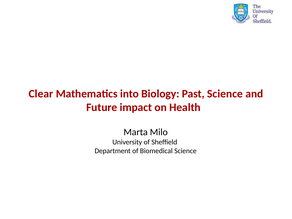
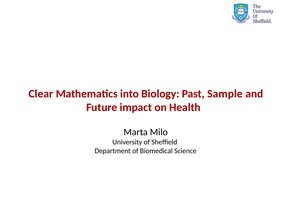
Past Science: Science -> Sample (225, 94)
